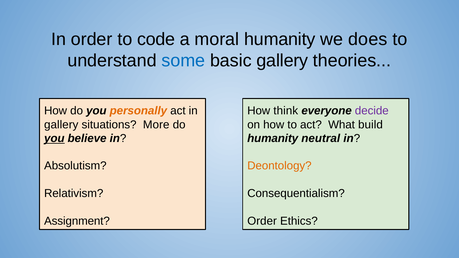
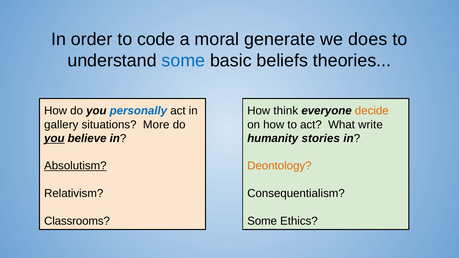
moral humanity: humanity -> generate (280, 39)
basic gallery: gallery -> beliefs (282, 61)
personally colour: orange -> blue (138, 111)
decide colour: purple -> orange (372, 111)
build: build -> write (370, 125)
neutral: neutral -> stories (321, 138)
Absolutism underline: none -> present (75, 166)
Assignment: Assignment -> Classrooms (77, 221)
Order: Order -> Some (262, 221)
